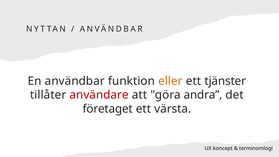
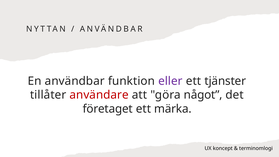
eller colour: orange -> purple (170, 81)
andra: andra -> något (203, 95)
värsta: värsta -> märka (173, 109)
